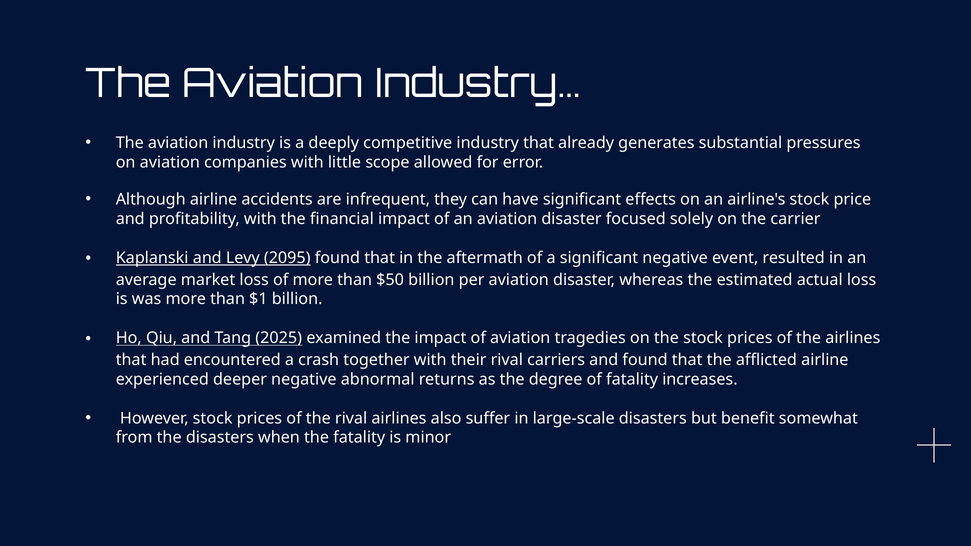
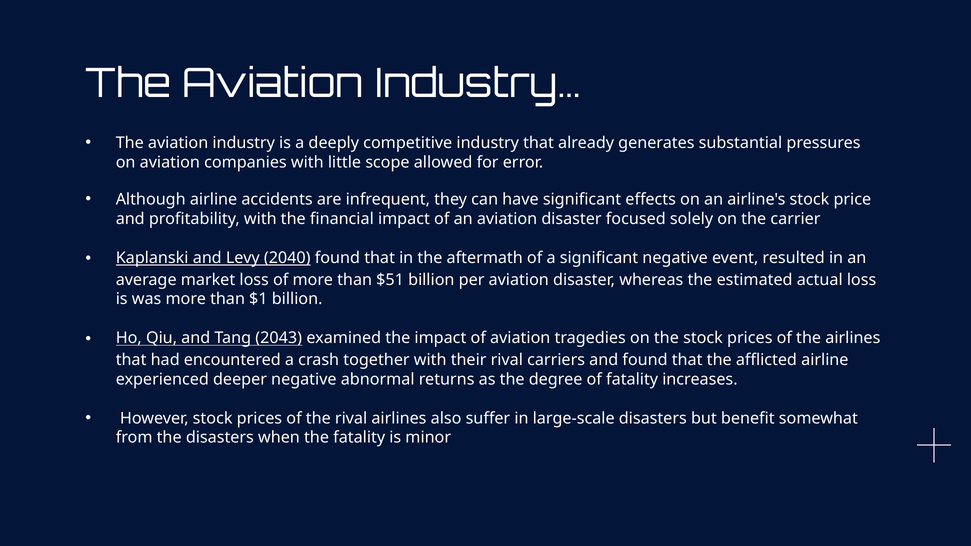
2095: 2095 -> 2040 (287, 258)
$50: $50 -> $51 (390, 280)
2025: 2025 -> 2043 (279, 338)
